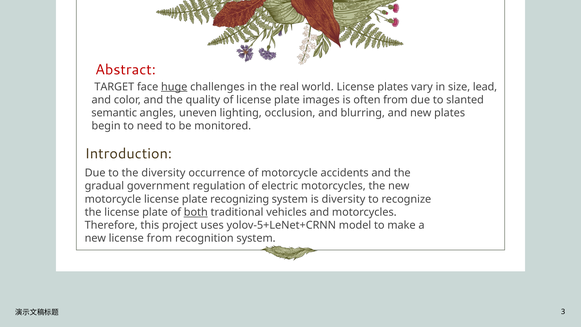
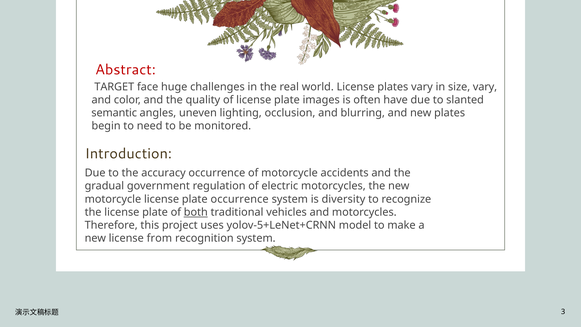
huge underline: present -> none (174, 87)
size lead: lead -> vary (485, 87)
often from: from -> have (396, 100)
the diversity: diversity -> accuracy (163, 173)
plate recognizing: recognizing -> occurrence (240, 199)
